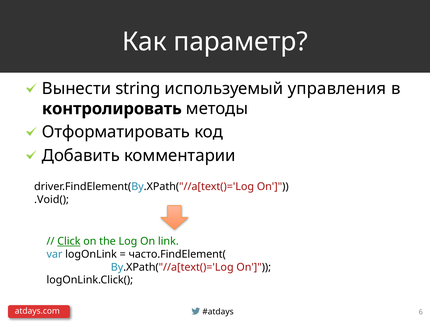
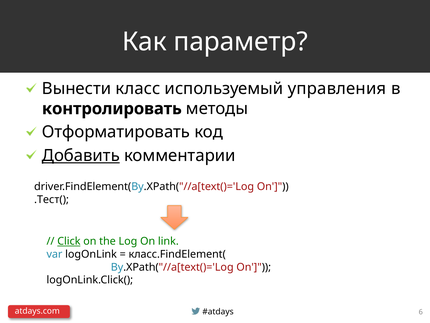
string: string -> класс (138, 89)
Добавить underline: none -> present (81, 155)
.Void(: .Void( -> .Тест( (52, 199)
часто.FindElement(: часто.FindElement( -> класс.FindElement( (177, 254)
